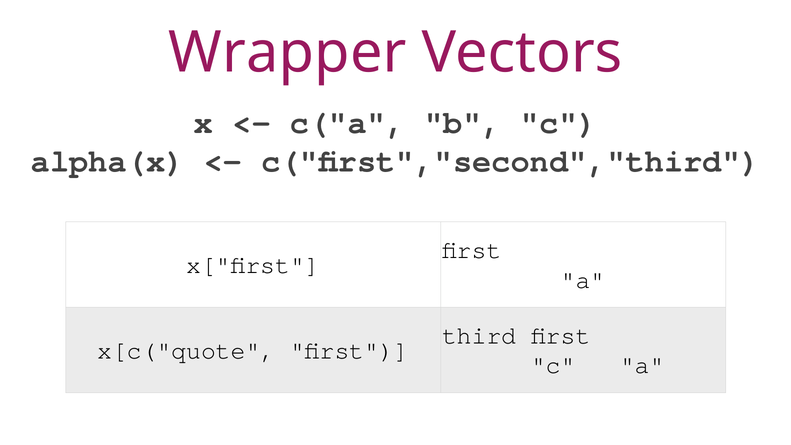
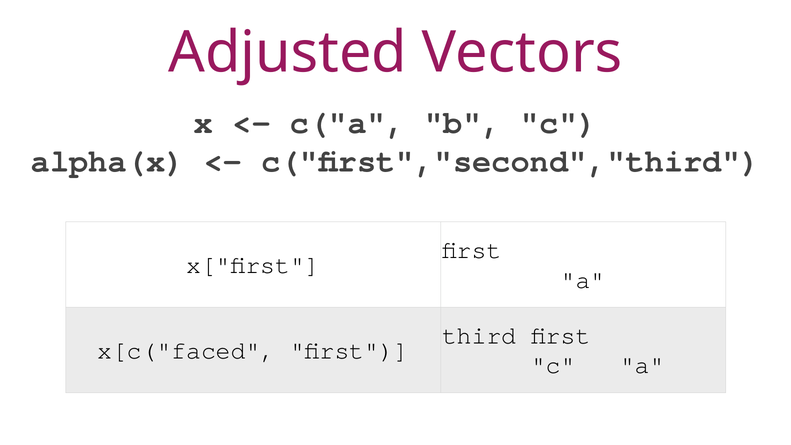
Wrapper: Wrapper -> Adjusted (288, 53)
x[c("quote: x[c("quote -> x[c("faced (186, 350)
